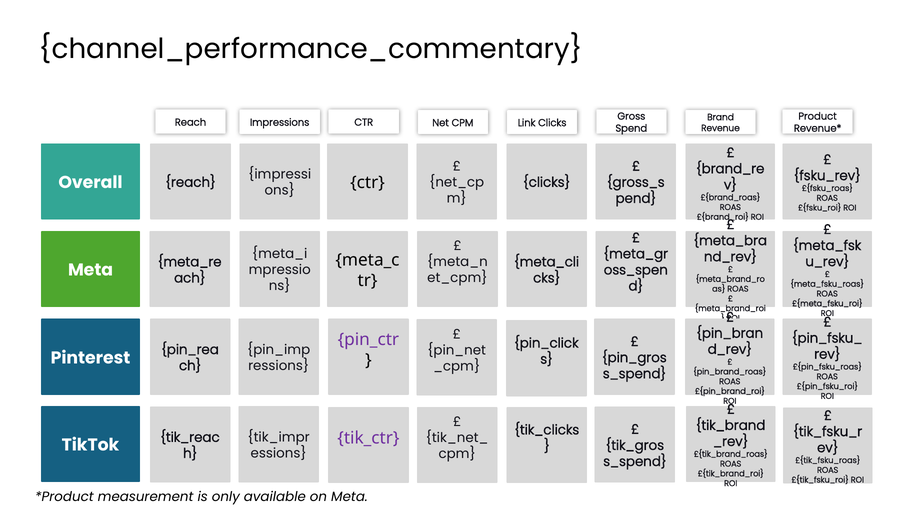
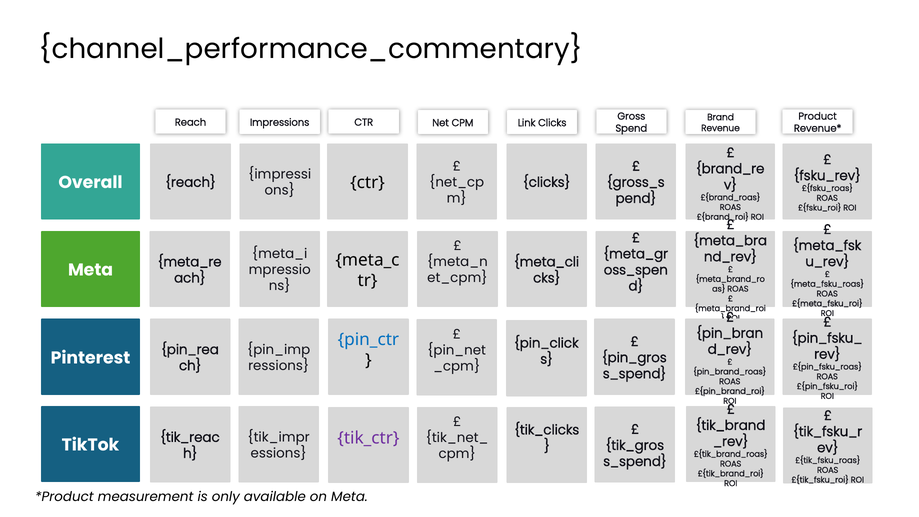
pin_ctr colour: purple -> blue (368, 340)
